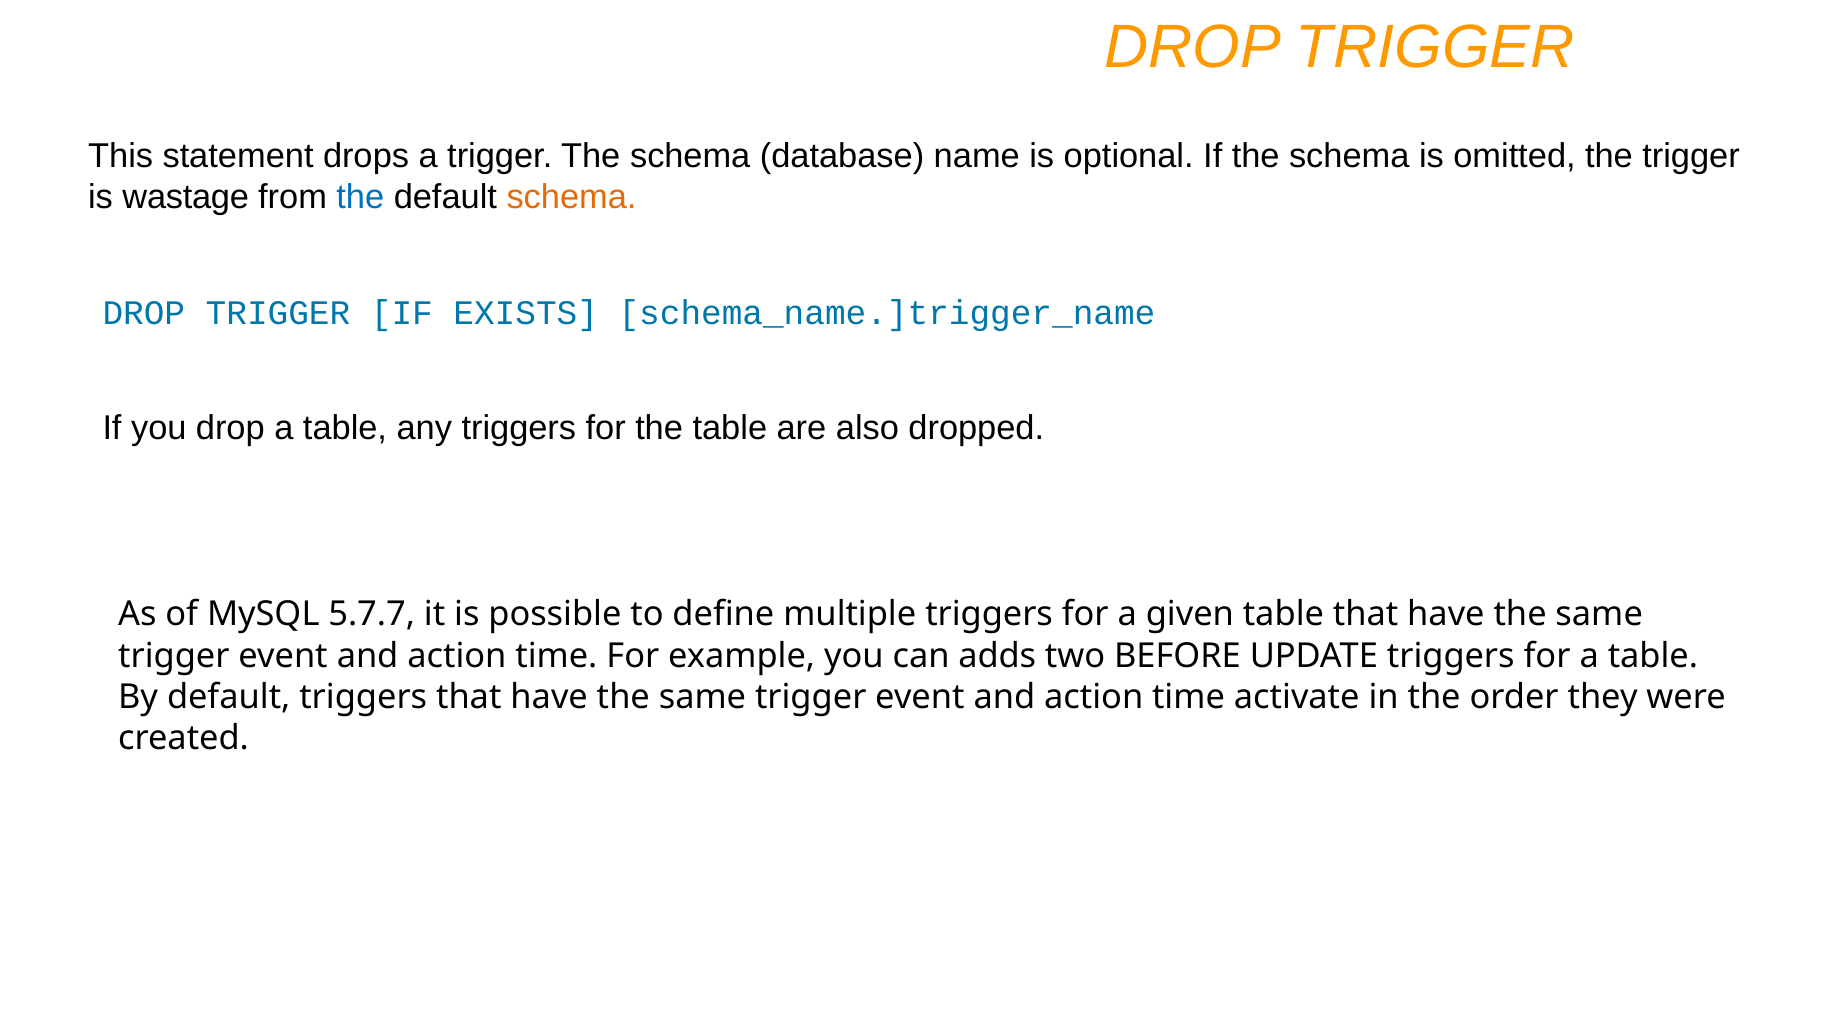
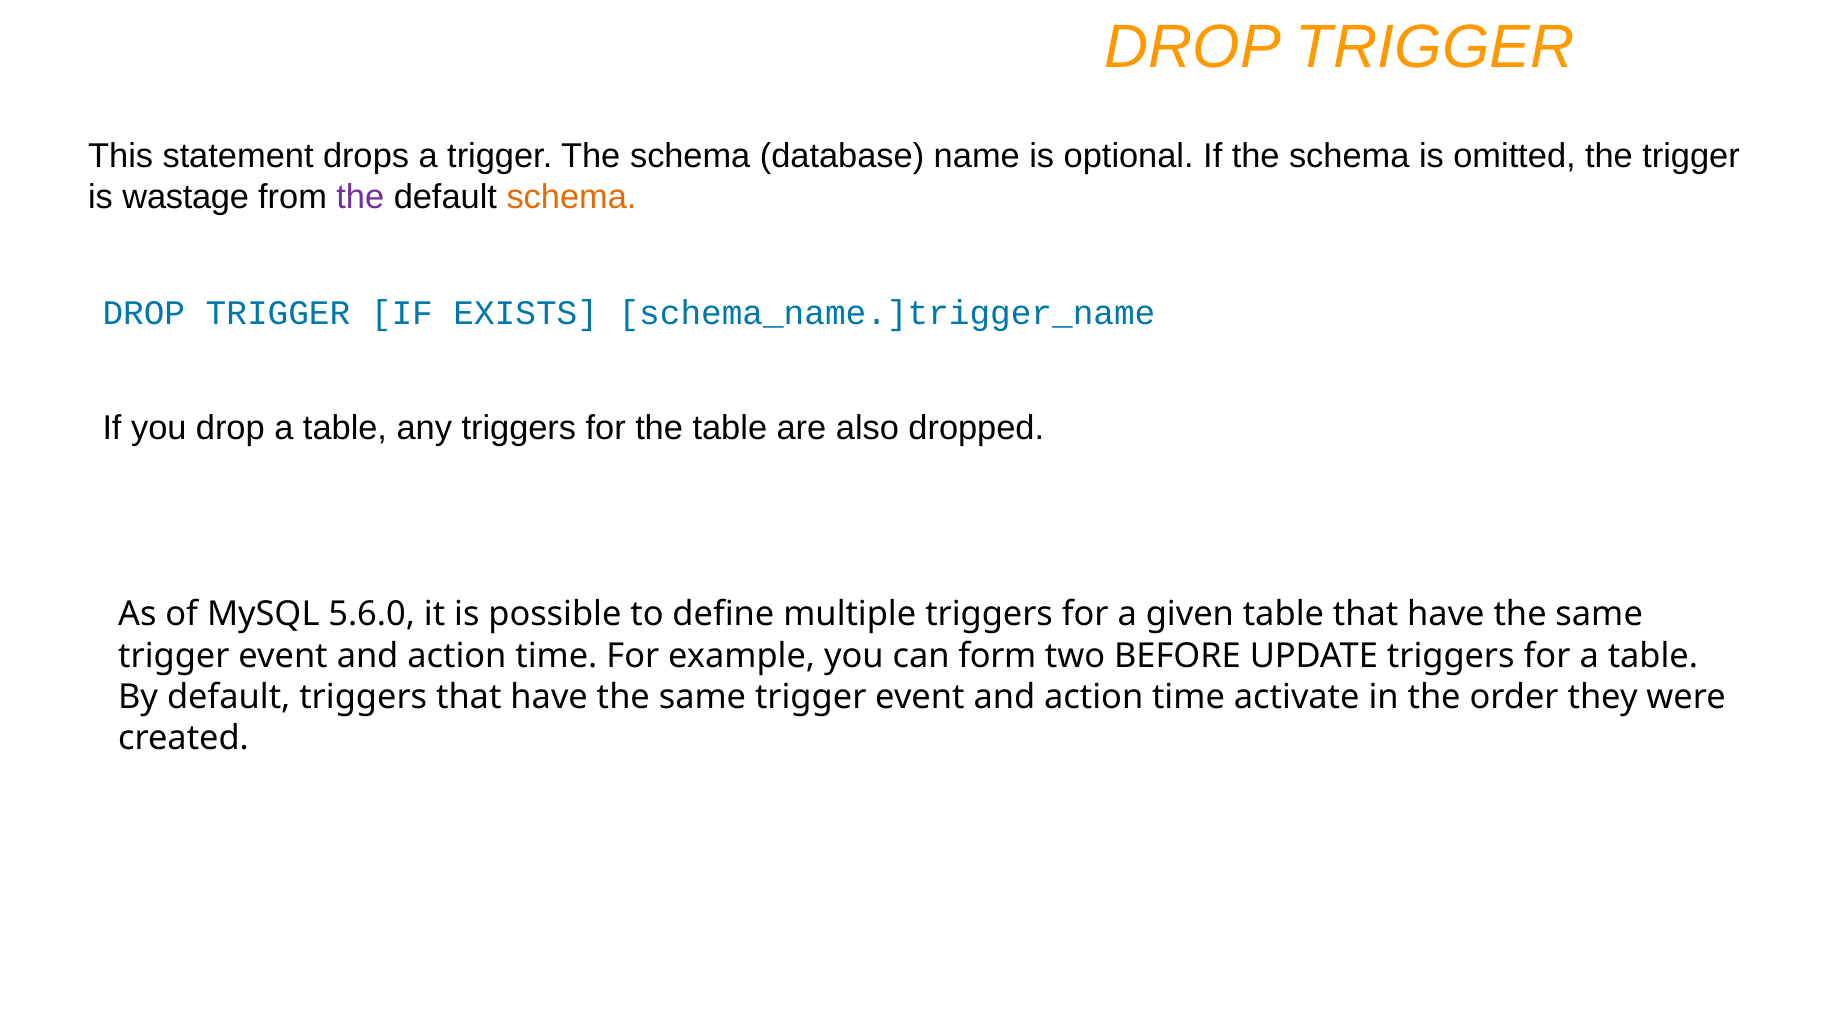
the colour: blue -> purple (360, 197)
5.7.7: 5.7.7 -> 5.6.0 (372, 615)
adds: adds -> form (997, 656)
